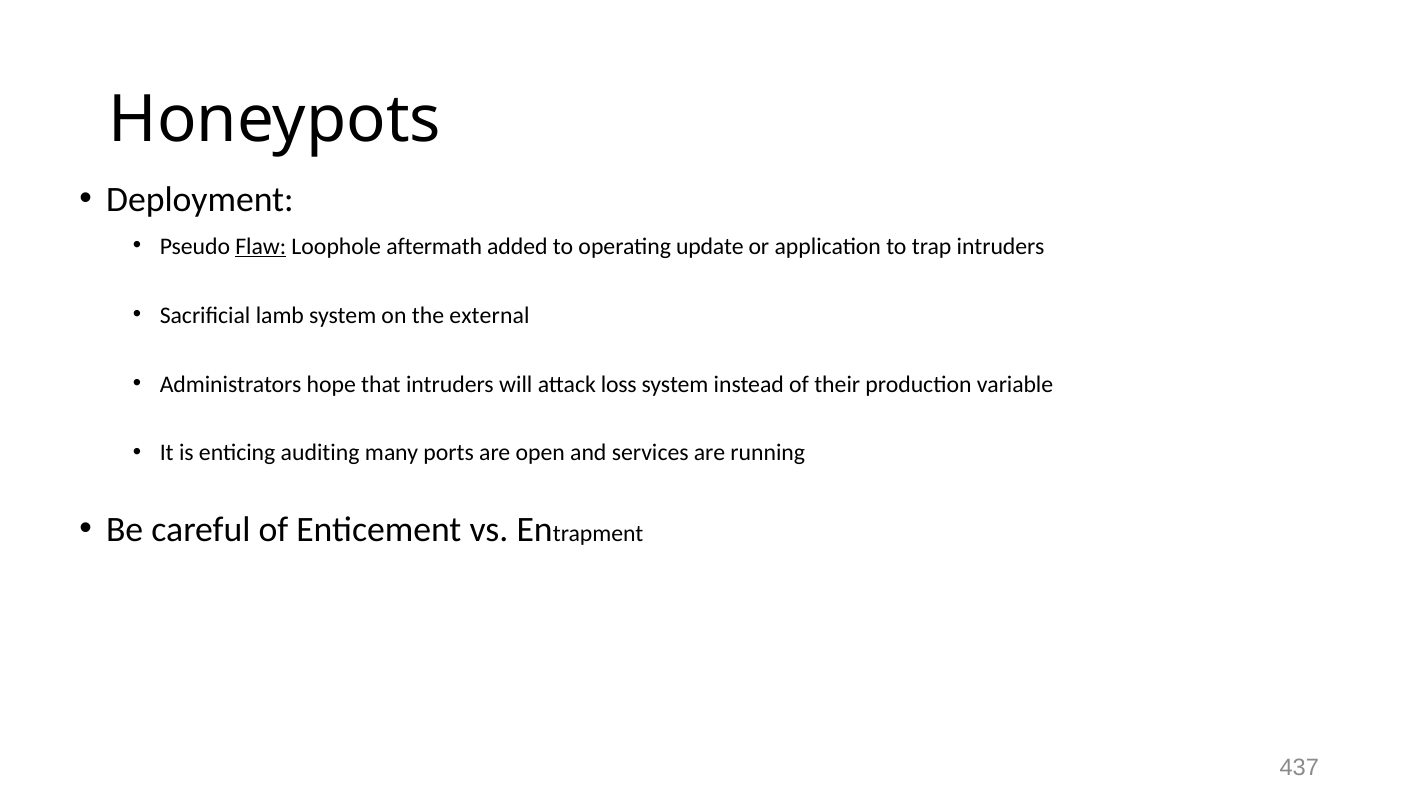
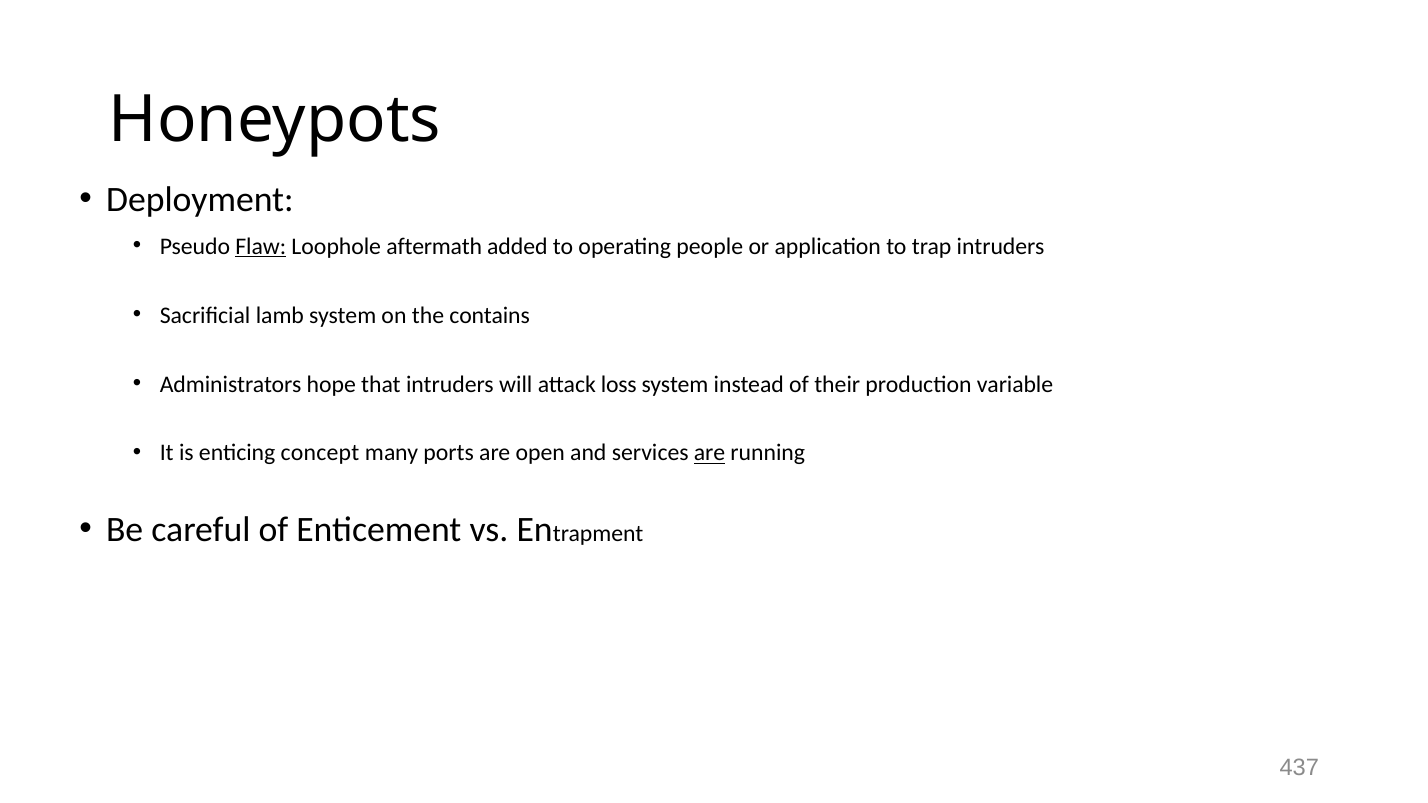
update: update -> people (710, 247)
external: external -> contains (490, 315)
auditing: auditing -> concept (320, 453)
are underline: none -> present (710, 453)
